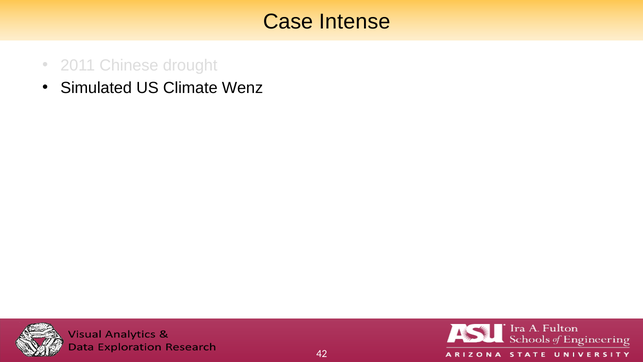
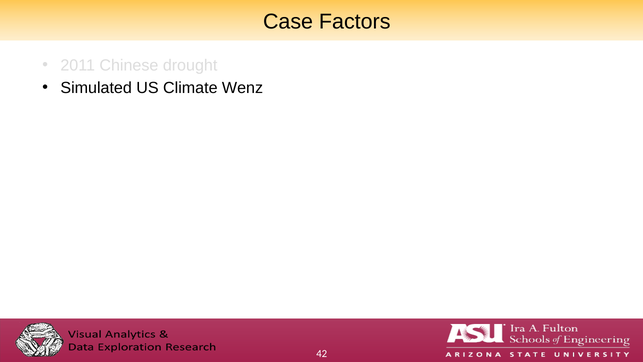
Intense: Intense -> Factors (355, 22)
